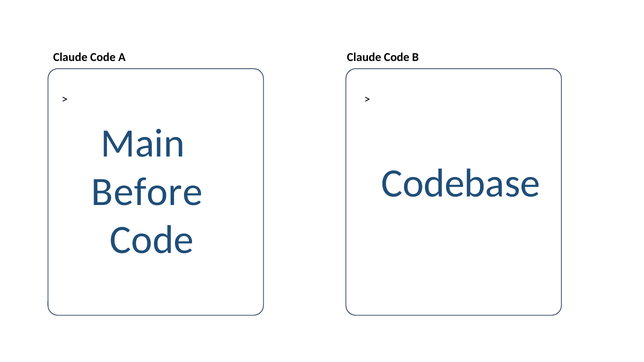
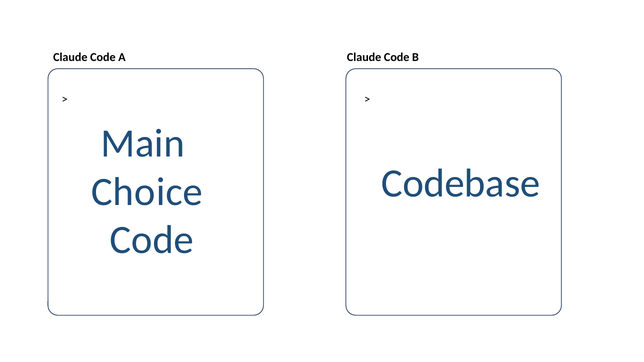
Before: Before -> Choice (147, 192)
